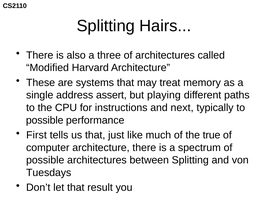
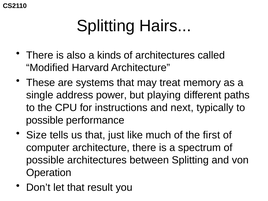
three: three -> kinds (109, 55)
assert: assert -> power (111, 95)
First: First -> Size (36, 135)
true: true -> first (211, 135)
Tuesdays: Tuesdays -> Operation (49, 173)
